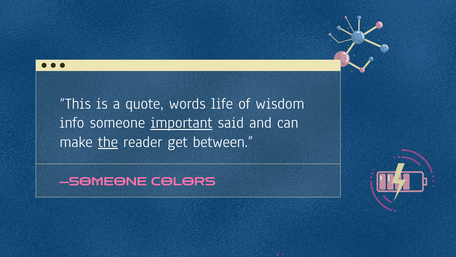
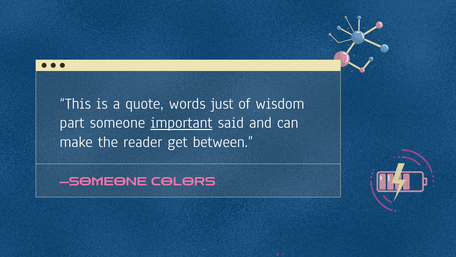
life: life -> just (222, 104)
info: info -> part (72, 123)
the underline: present -> none (108, 142)
